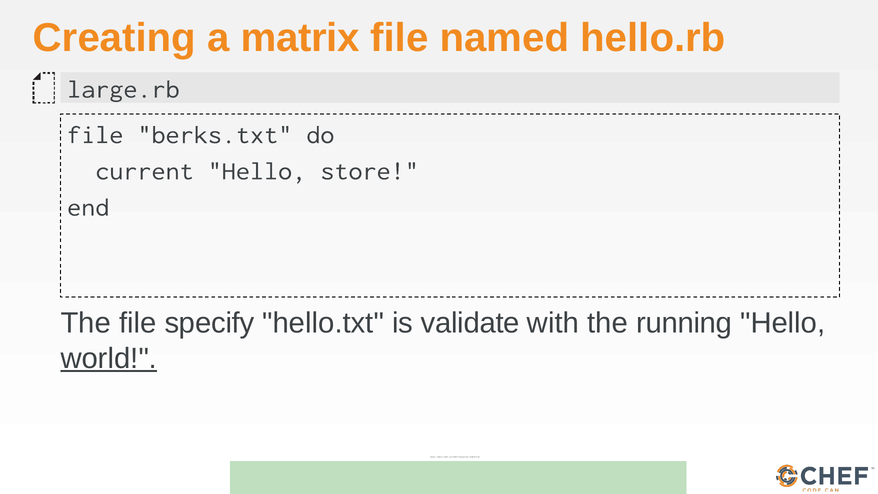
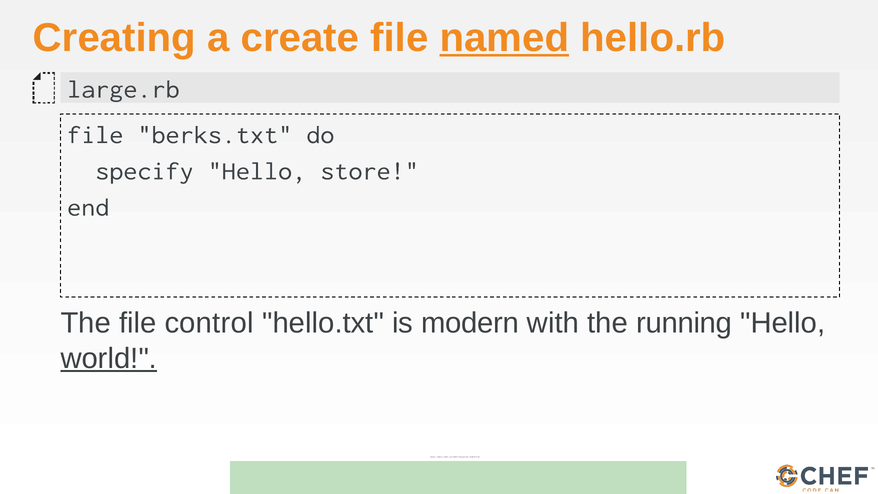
matrix: matrix -> create (300, 38)
named underline: none -> present (504, 38)
current: current -> specify (144, 171)
specify: specify -> control (209, 323)
validate: validate -> modern (470, 323)
